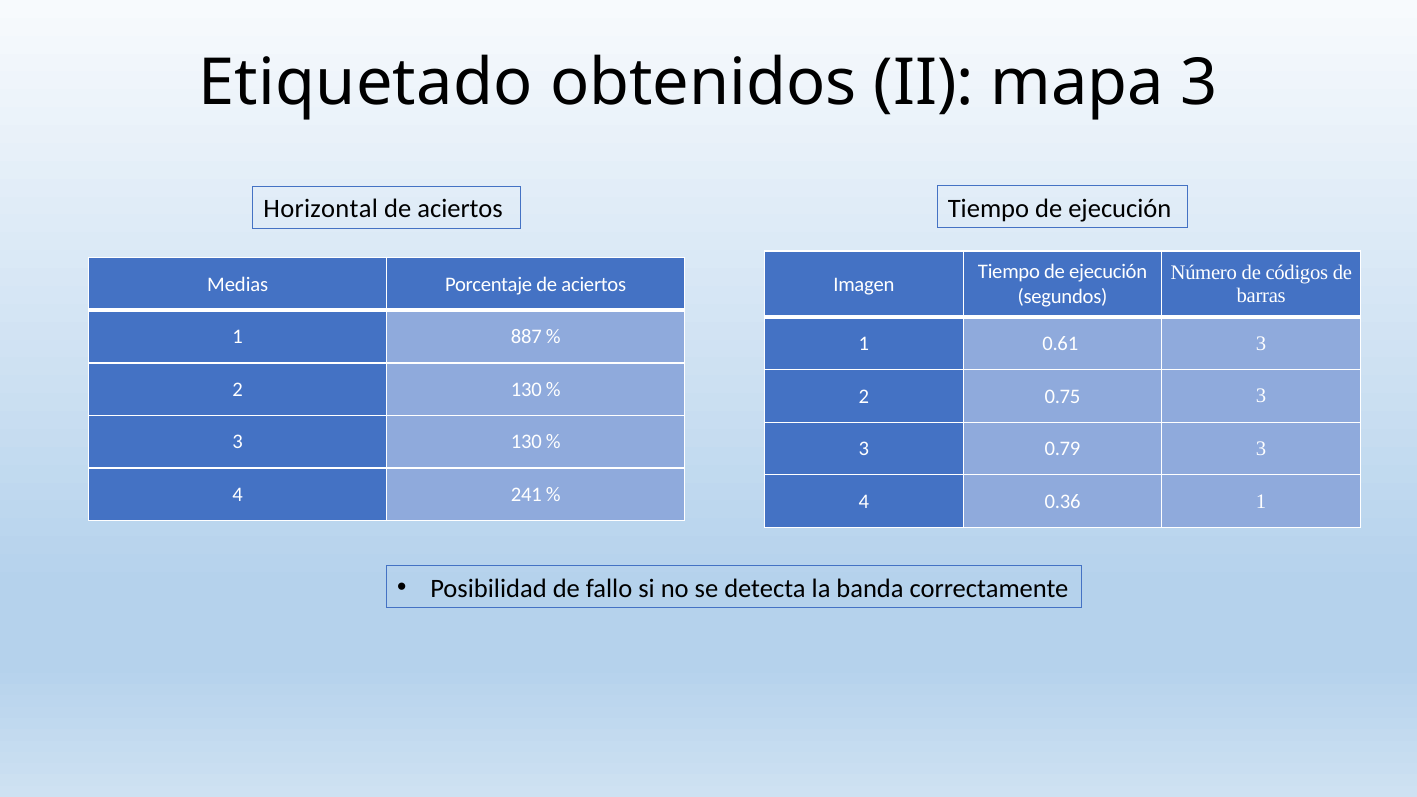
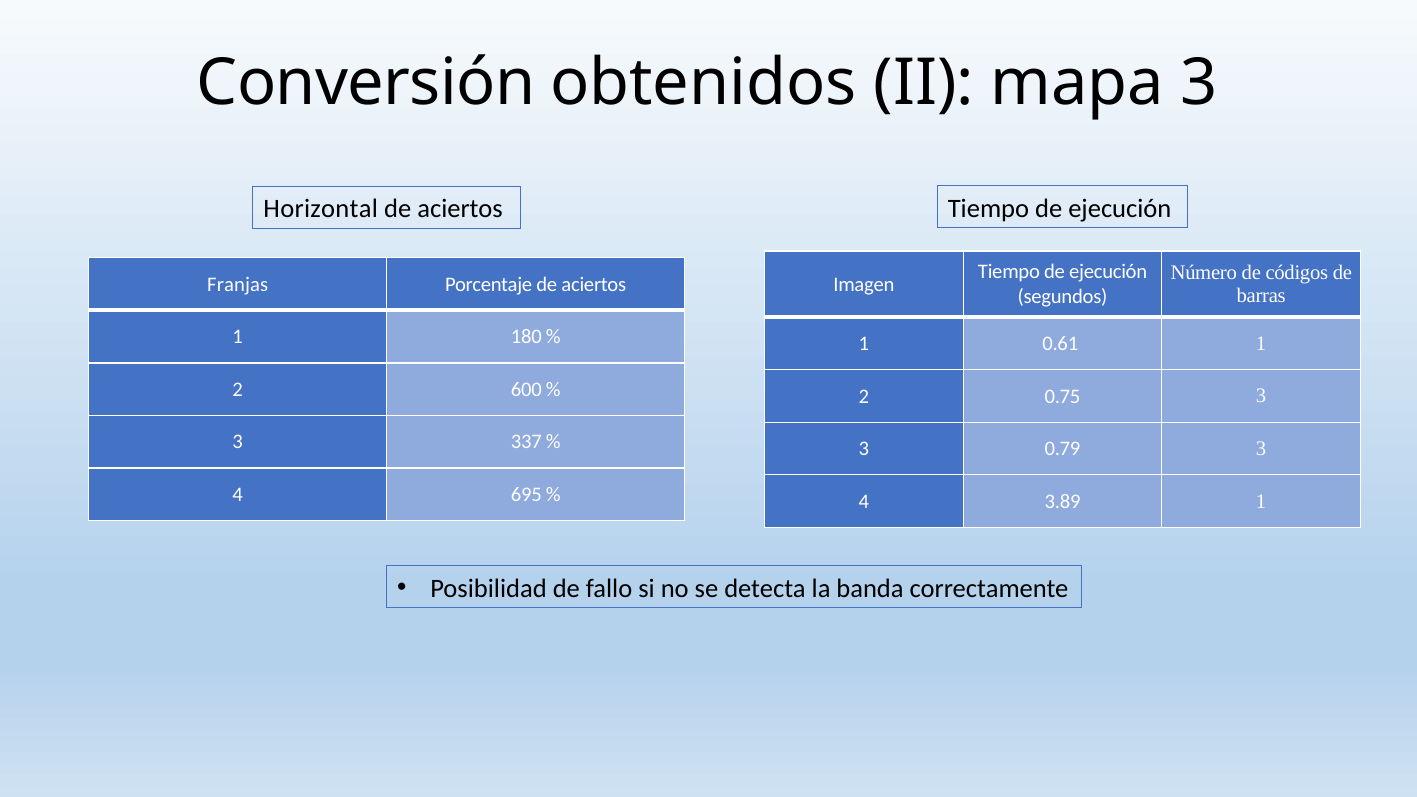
Etiquetado: Etiquetado -> Conversión (366, 83)
Medias: Medias -> Franjas (238, 284)
887: 887 -> 180 (526, 337)
0.61 3: 3 -> 1 (1261, 344)
2 130: 130 -> 600 (526, 389)
3 130: 130 -> 337 (526, 442)
241: 241 -> 695 (526, 495)
0.36: 0.36 -> 3.89 (1063, 501)
